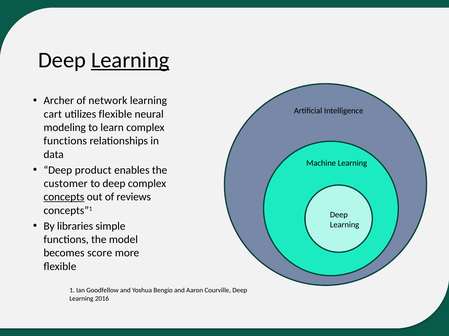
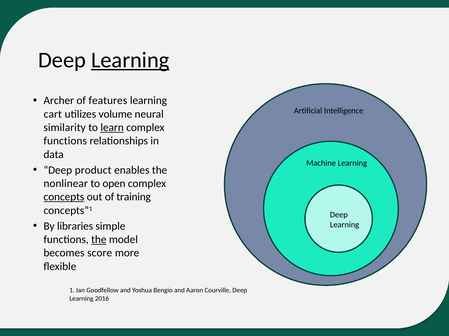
network: network -> features (108, 101)
utilizes flexible: flexible -> volume (115, 114)
modeling: modeling -> similarity (65, 128)
learn underline: none -> present (112, 128)
customer: customer -> nonlinear (66, 184)
to deep: deep -> open (114, 184)
reviews: reviews -> training (134, 197)
the underline: none -> present (99, 240)
